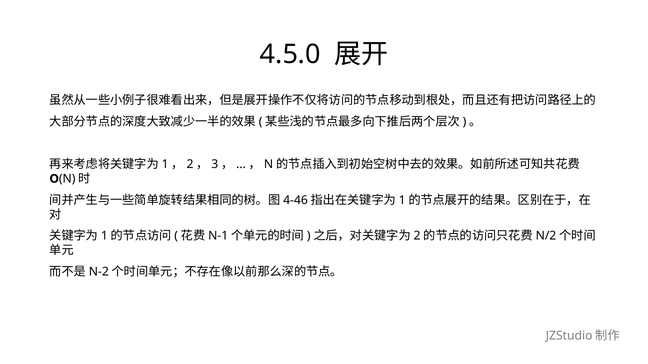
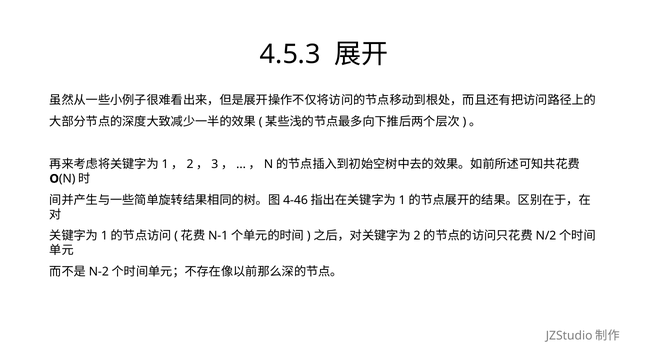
4.5.0: 4.5.0 -> 4.5.3 (290, 54)
